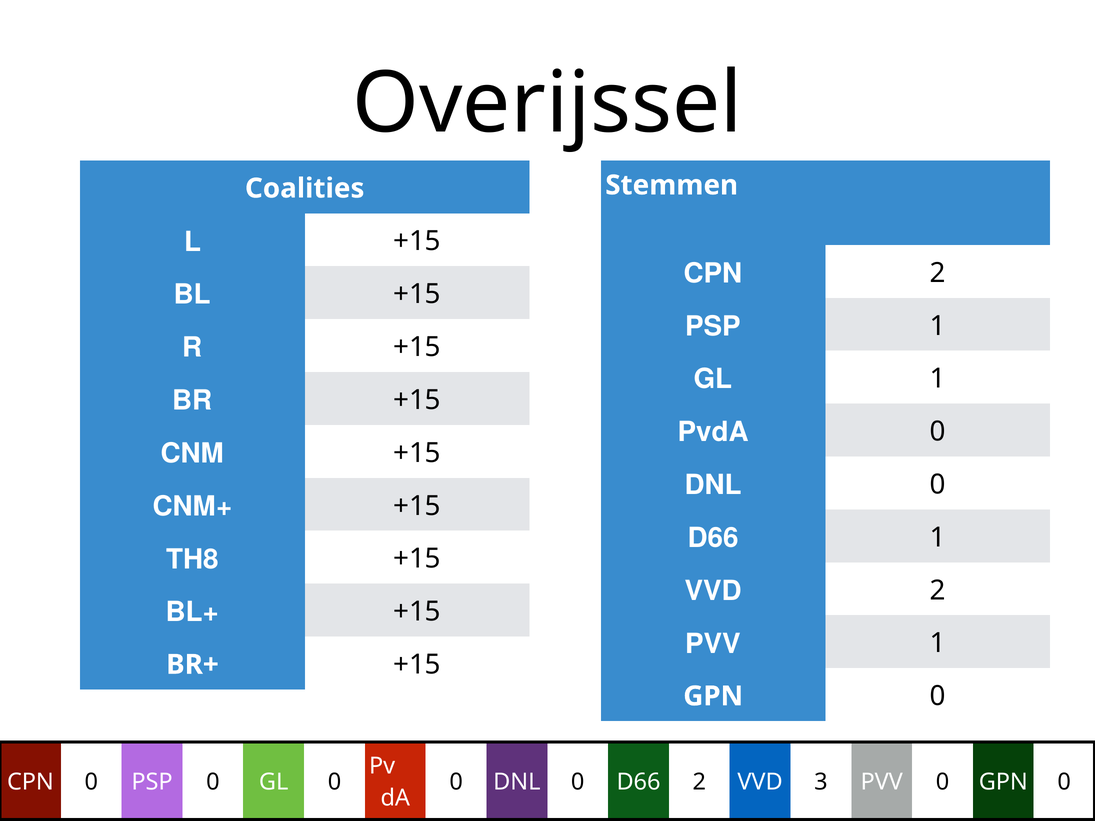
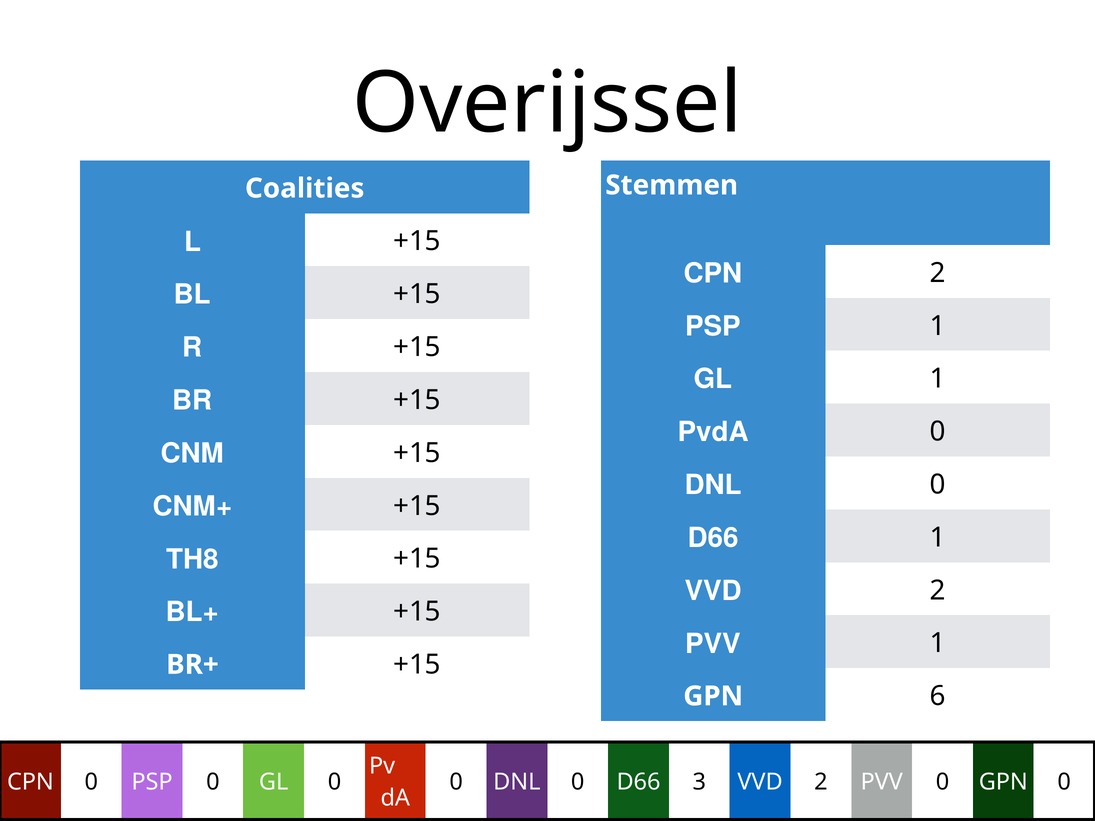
0: 0 -> 6 (938, 696)
D66 2: 2 -> 3 (699, 782)
3: 3 -> 2 (821, 782)
